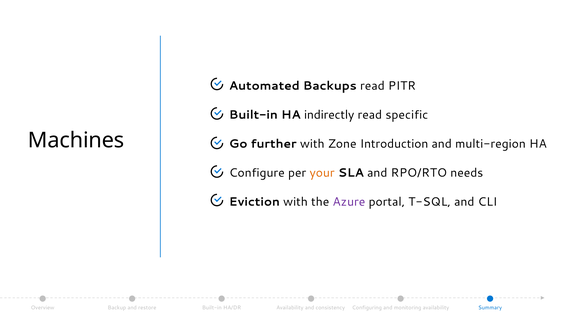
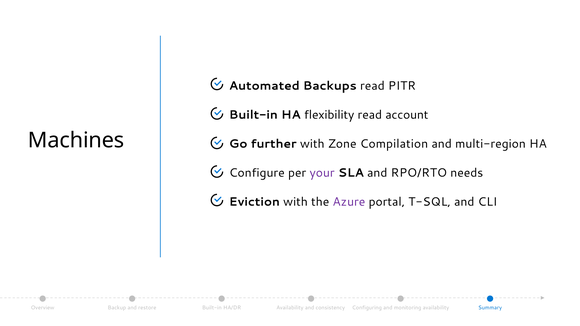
indirectly: indirectly -> flexibility (329, 115)
specific: specific -> account (407, 115)
Introduction: Introduction -> Compilation (394, 144)
your colour: orange -> purple (322, 173)
